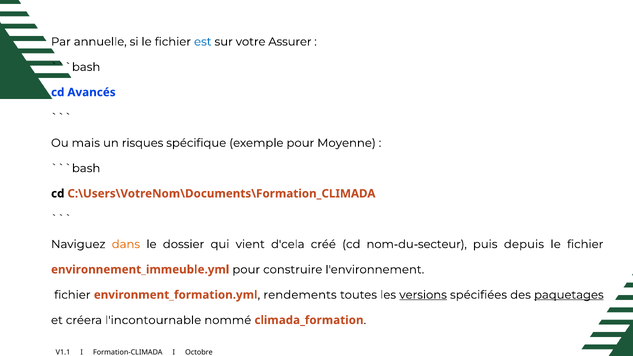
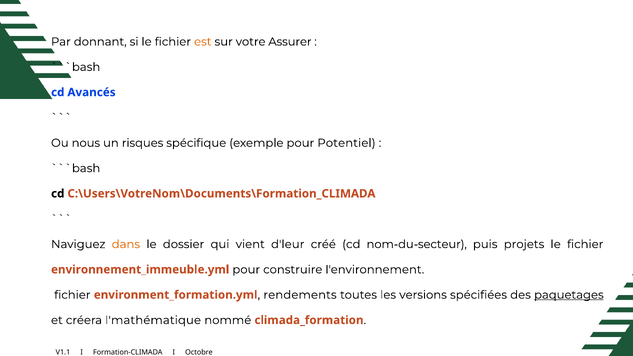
annuelle: annuelle -> donnant (100, 42)
est colour: blue -> orange (203, 42)
mais: mais -> nous (86, 143)
Moyenne: Moyenne -> Potentiel (346, 143)
d'cela: d'cela -> d'leur (288, 244)
depuis: depuis -> projets (524, 244)
versions underline: present -> none (423, 295)
l'incontournable: l'incontournable -> l'mathématique (153, 320)
